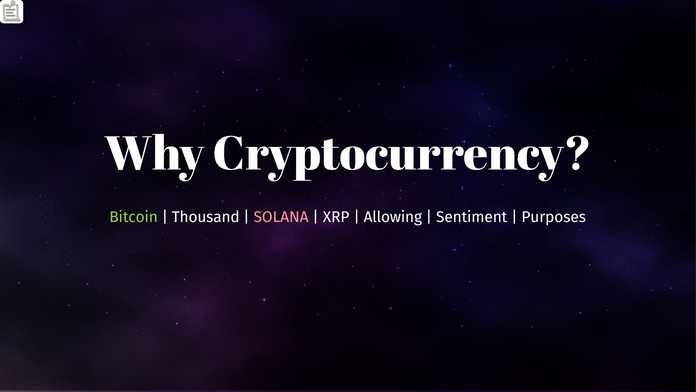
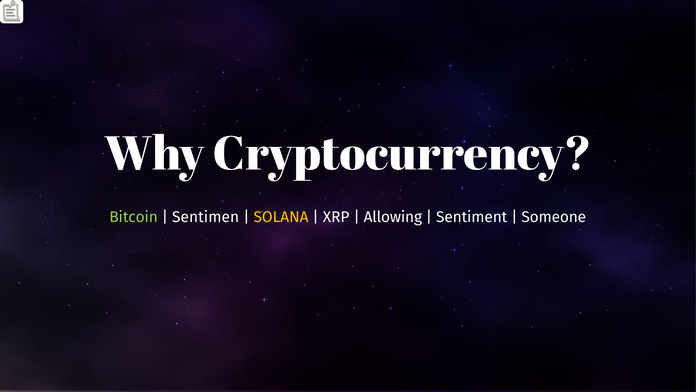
Thousand: Thousand -> Sentimen (206, 217)
SOLANA colour: pink -> yellow (281, 217)
Purposes: Purposes -> Someone (554, 217)
